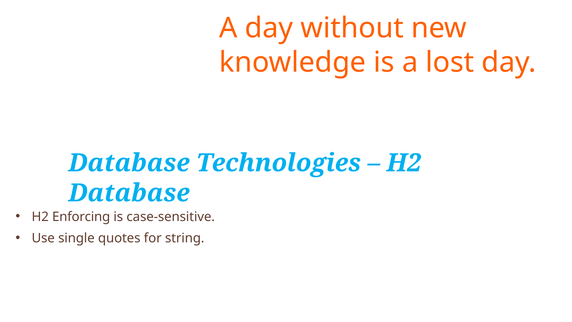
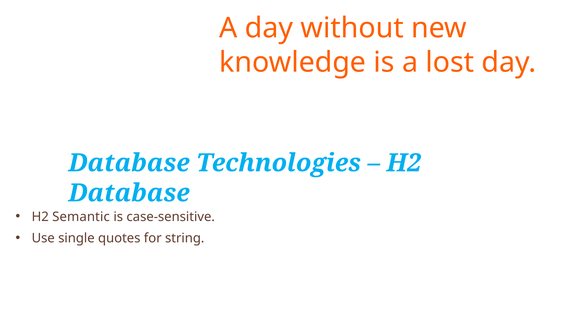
Enforcing: Enforcing -> Semantic (81, 217)
